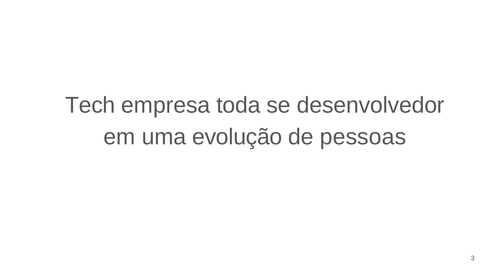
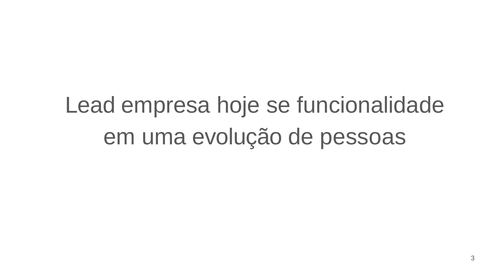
Tech: Tech -> Lead (90, 106)
toda: toda -> hoje (238, 106)
desenvolvedor: desenvolvedor -> funcionalidade (371, 106)
